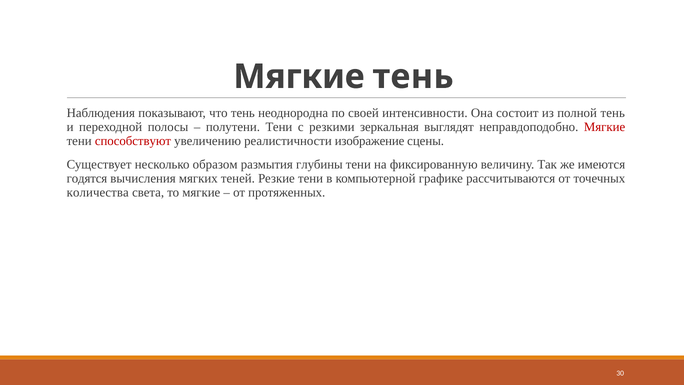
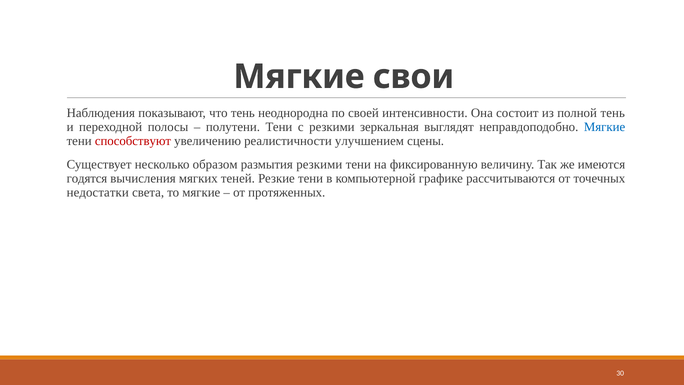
Мягкие тень: тень -> свои (414, 77)
Мягкие colour: red -> blue (605, 127)
изображение: изображение -> улучшением (369, 141)
размытия глубины: глубины -> резкими (319, 165)
количества: количества -> недостатки (98, 192)
